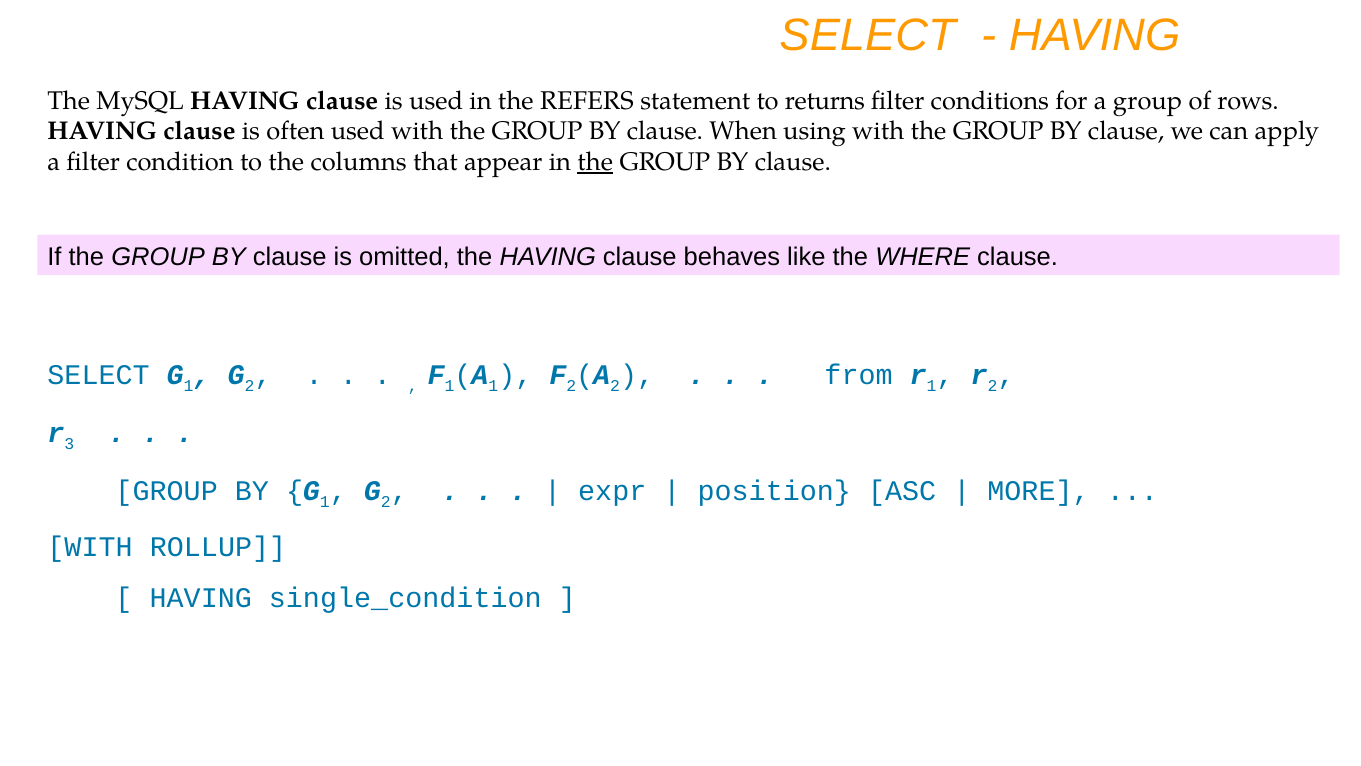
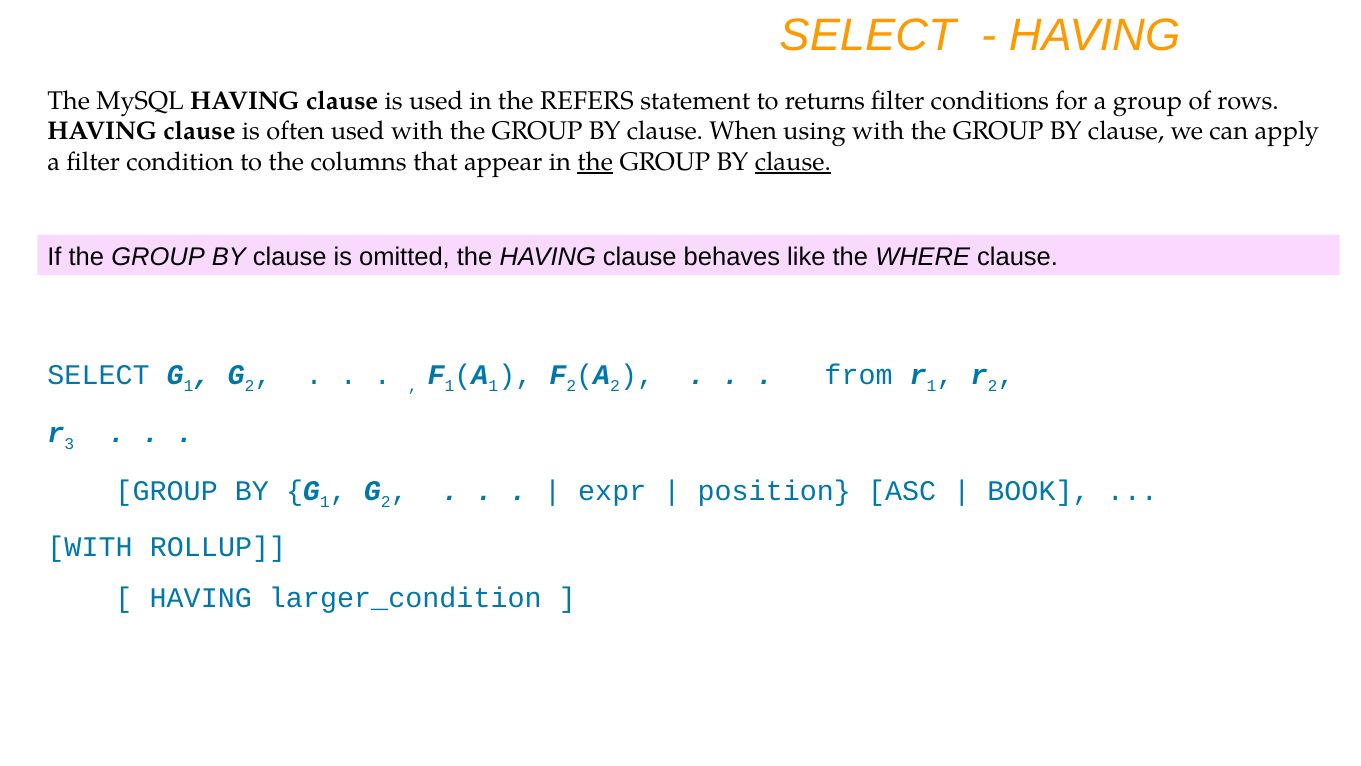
clause underline: none -> present (793, 162)
MORE: MORE -> BOOK (1039, 491)
single_condition: single_condition -> larger_condition (405, 598)
